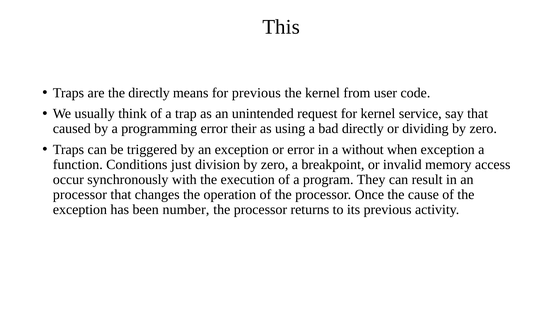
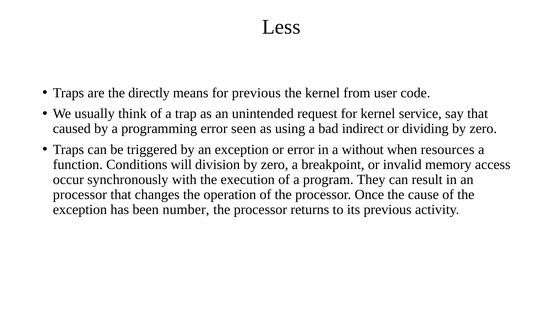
This: This -> Less (281, 27)
their: their -> seen (244, 129)
bad directly: directly -> indirect (363, 129)
when exception: exception -> resources (448, 150)
just: just -> will (181, 165)
